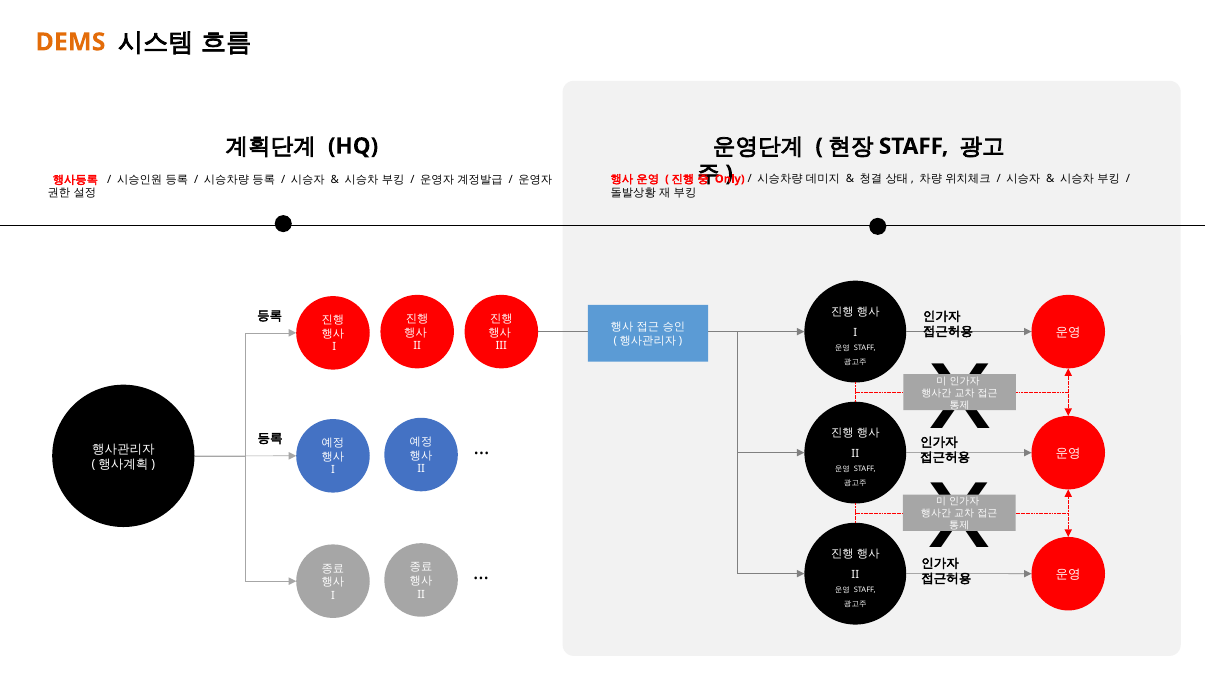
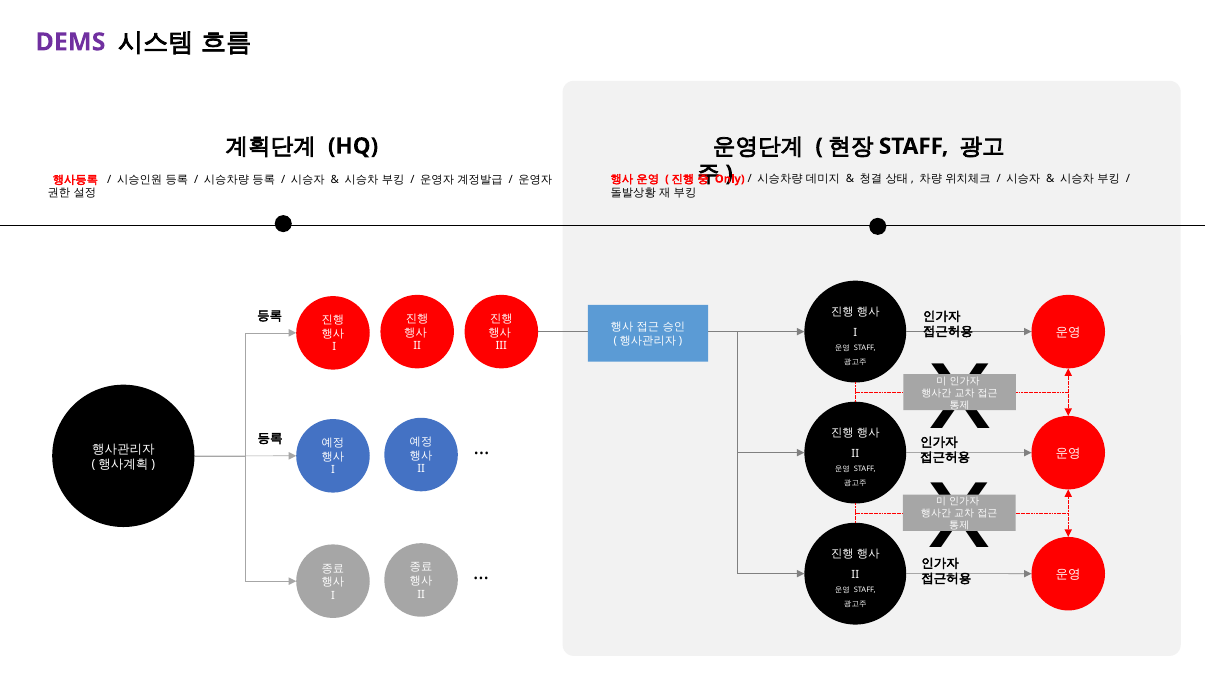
DEMS colour: orange -> purple (71, 42)
